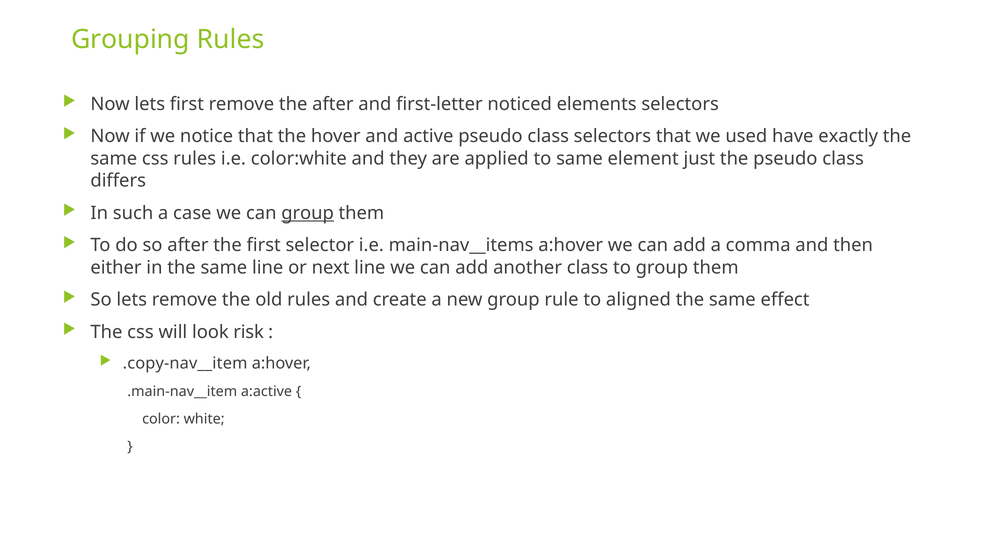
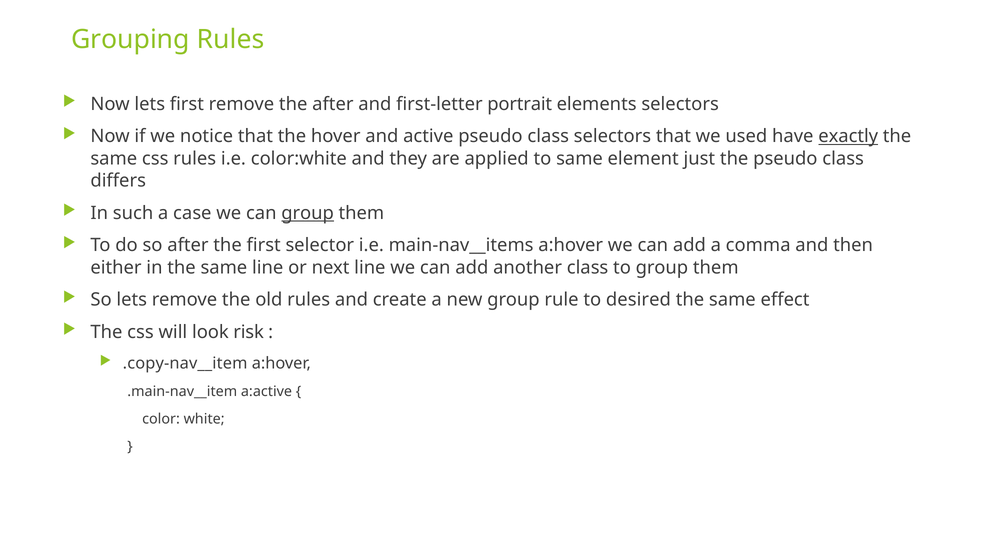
noticed: noticed -> portrait (520, 104)
exactly underline: none -> present (848, 136)
aligned: aligned -> desired (638, 300)
